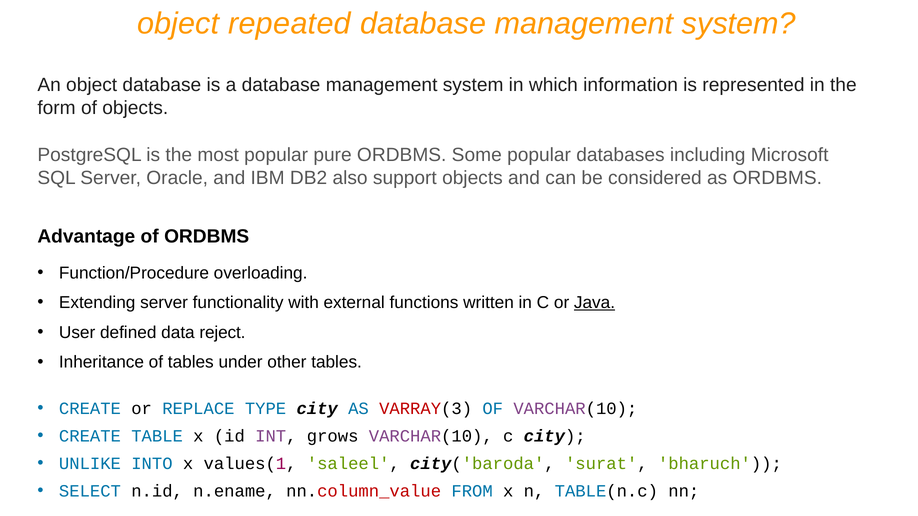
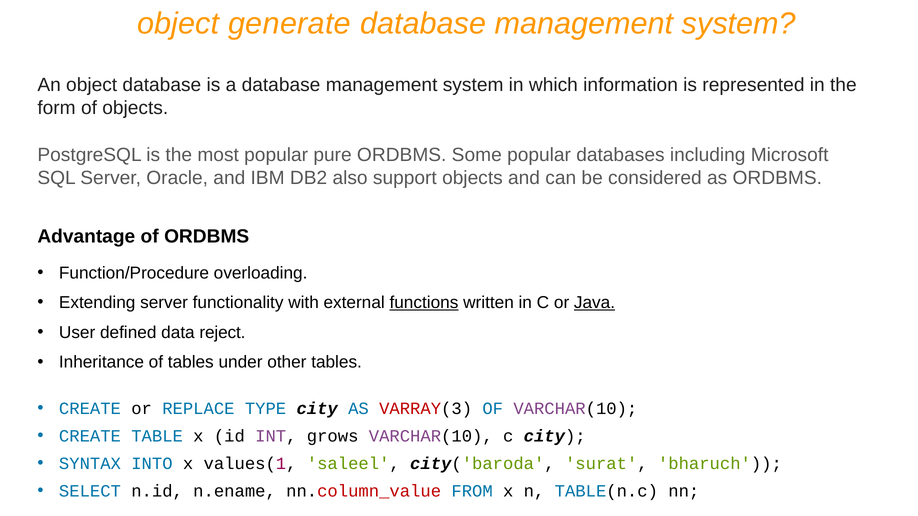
repeated: repeated -> generate (290, 24)
functions underline: none -> present (424, 303)
UNLIKE: UNLIKE -> SYNTAX (90, 464)
